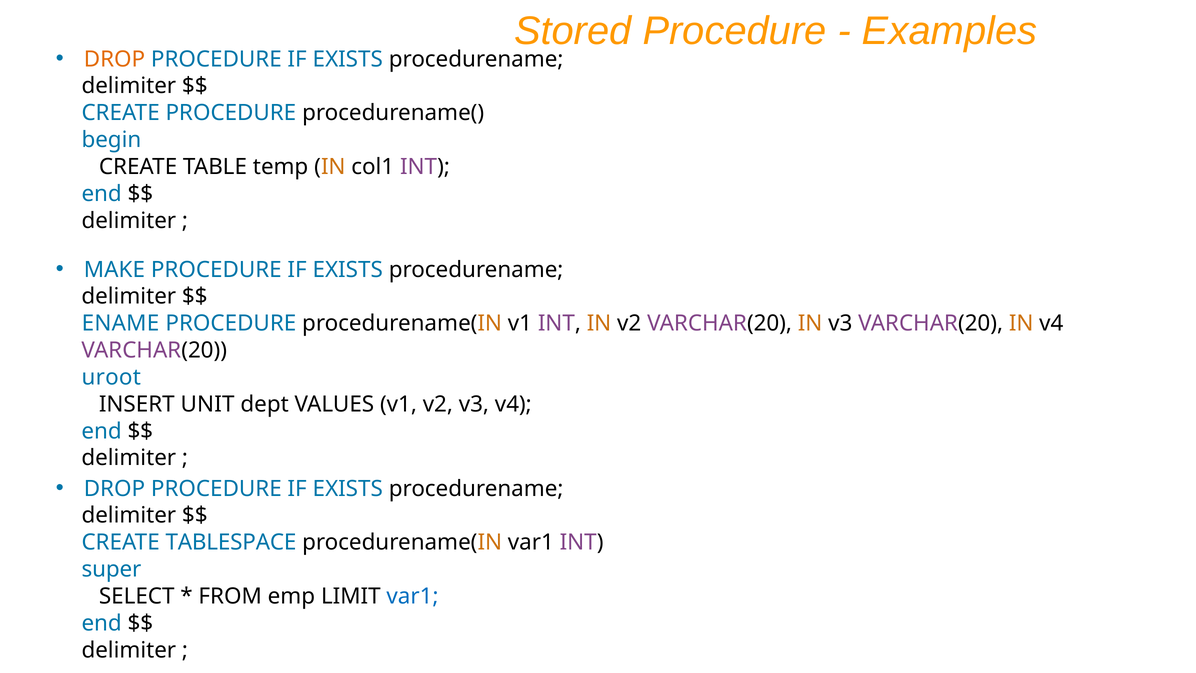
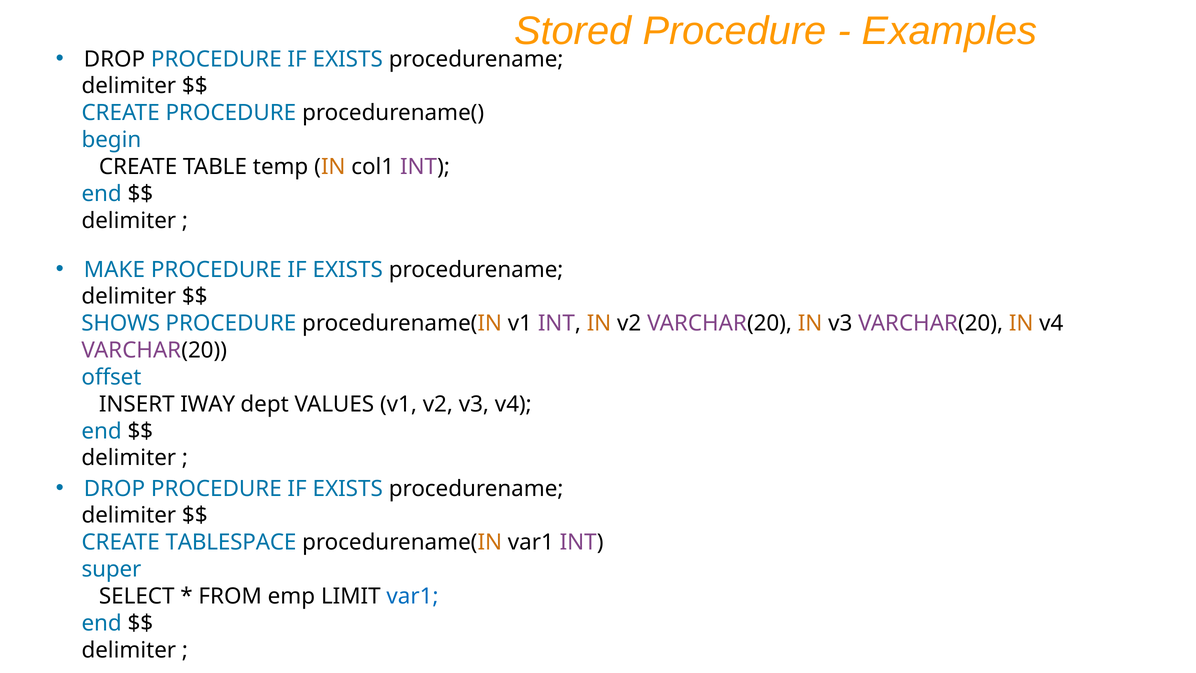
DROP colour: orange -> black (114, 59)
ENAME: ENAME -> SHOWS (121, 323)
uroot: uroot -> offset (111, 377)
UNIT: UNIT -> IWAY (208, 404)
